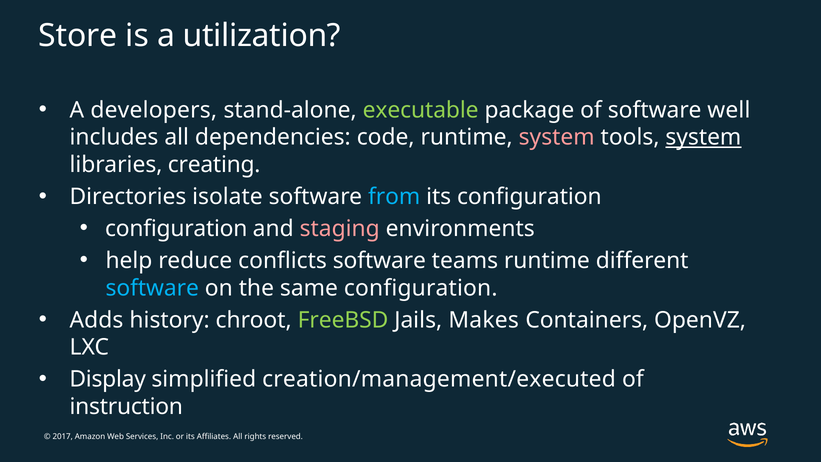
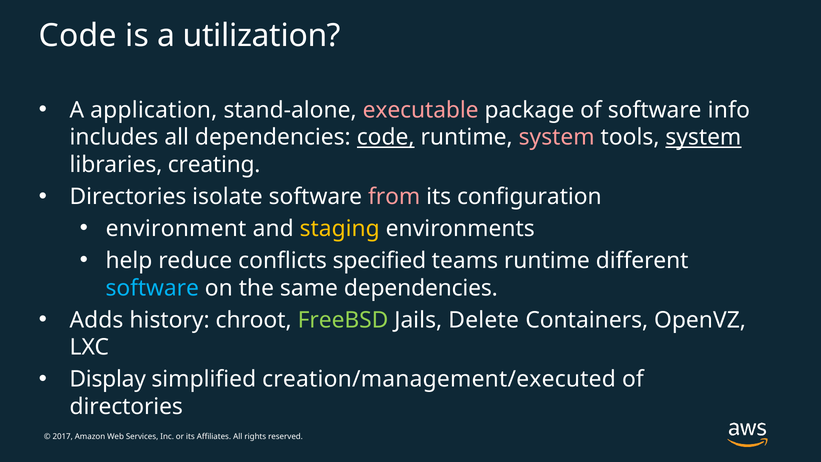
Store: Store -> Code (78, 36)
developers: developers -> application (154, 110)
executable colour: light green -> pink (421, 110)
well: well -> info (729, 110)
code underline: none -> present (386, 137)
from colour: light blue -> pink (394, 197)
configuration: configuration -> environment (176, 229)
staging colour: pink -> yellow (340, 229)
conflicts software: software -> specified (379, 261)
same configuration: configuration -> dependencies (421, 288)
Makes: Makes -> Delete (484, 320)
instruction: instruction -> directories (126, 407)
